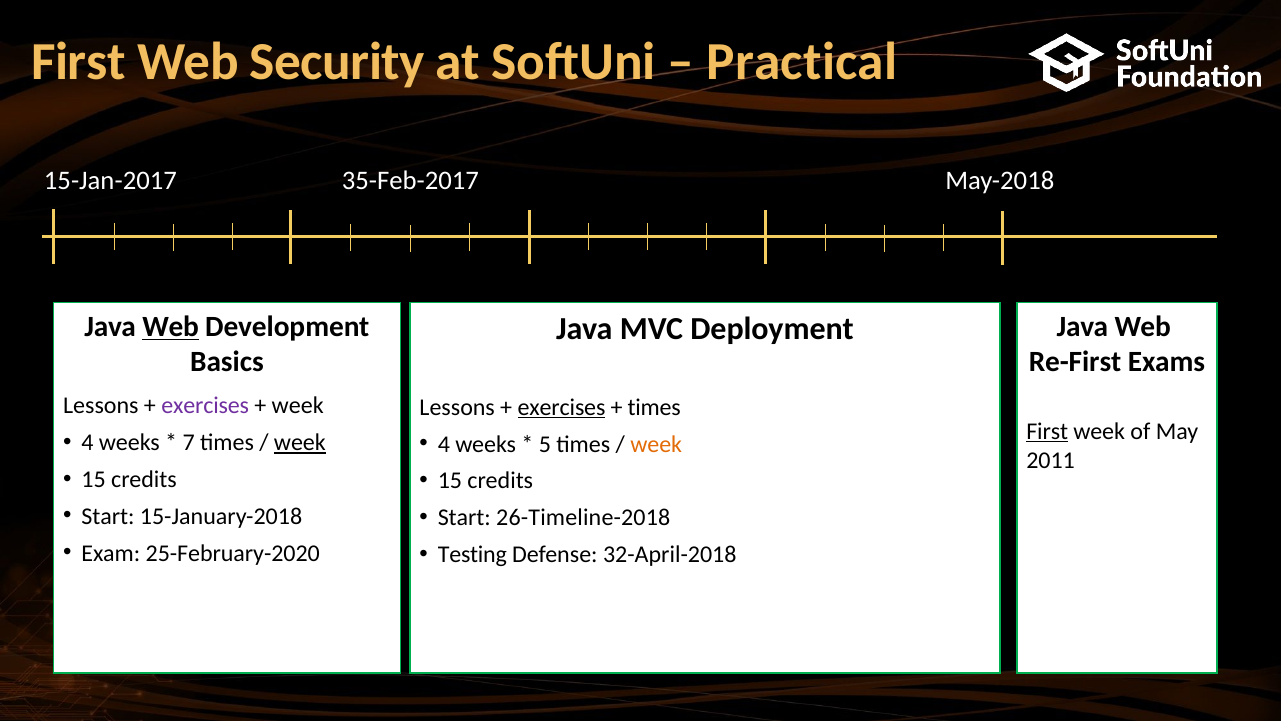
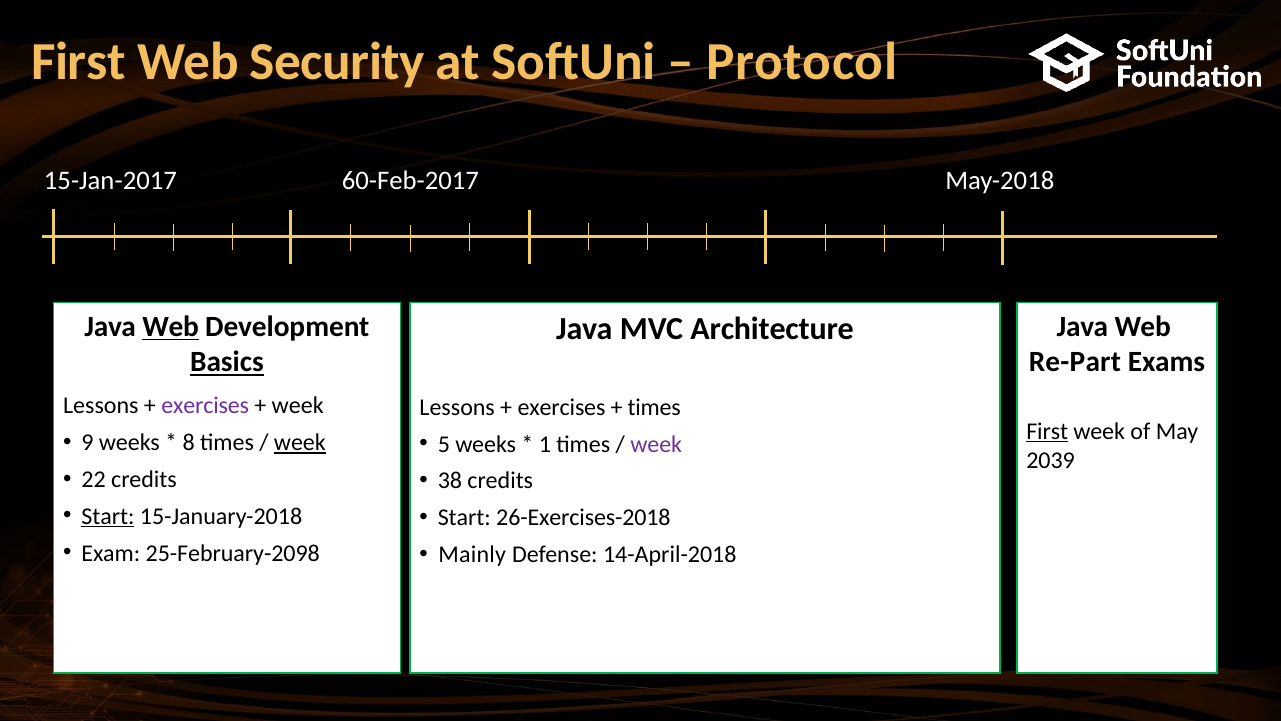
Practical: Practical -> Protocol (802, 62)
35-Feb-2017: 35-Feb-2017 -> 60-Feb-2017 (410, 181)
Deployment: Deployment -> Architecture (772, 328)
Basics underline: none -> present (227, 362)
Re-First: Re-First -> Re-Part (1075, 362)
exercises underline: present -> none (562, 407)
4: 4 -> 9 (88, 442)
7: 7 -> 8 (189, 442)
4: 4 -> 5 (444, 444)
5: 5 -> 1 (545, 444)
week colour: orange -> purple (656, 444)
2011: 2011 -> 2039 (1051, 460)
15: 15 -> 22 (94, 479)
15: 15 -> 38 (450, 481)
Start underline: none -> present (108, 516)
26-Timeline-2018: 26-Timeline-2018 -> 26-Exercises-2018 (583, 518)
25-February-2020: 25-February-2020 -> 25-February-2098 (233, 553)
Testing: Testing -> Mainly (472, 555)
32-April-2018: 32-April-2018 -> 14-April-2018 (670, 555)
